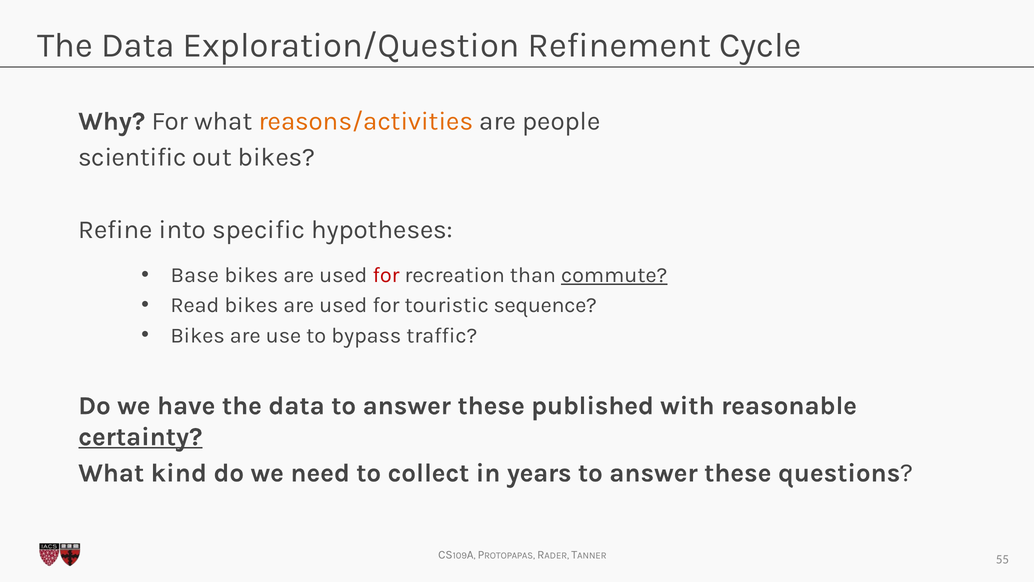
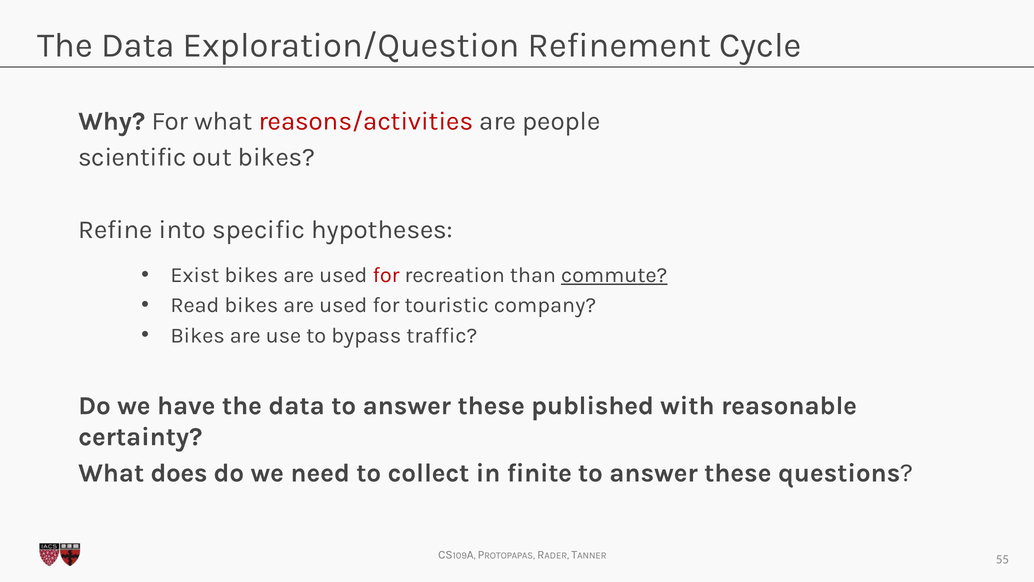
reasons/activities colour: orange -> red (366, 121)
Base: Base -> Exist (195, 275)
sequence: sequence -> company (545, 305)
certainty underline: present -> none (140, 436)
kind: kind -> does (179, 473)
years: years -> finite (539, 473)
